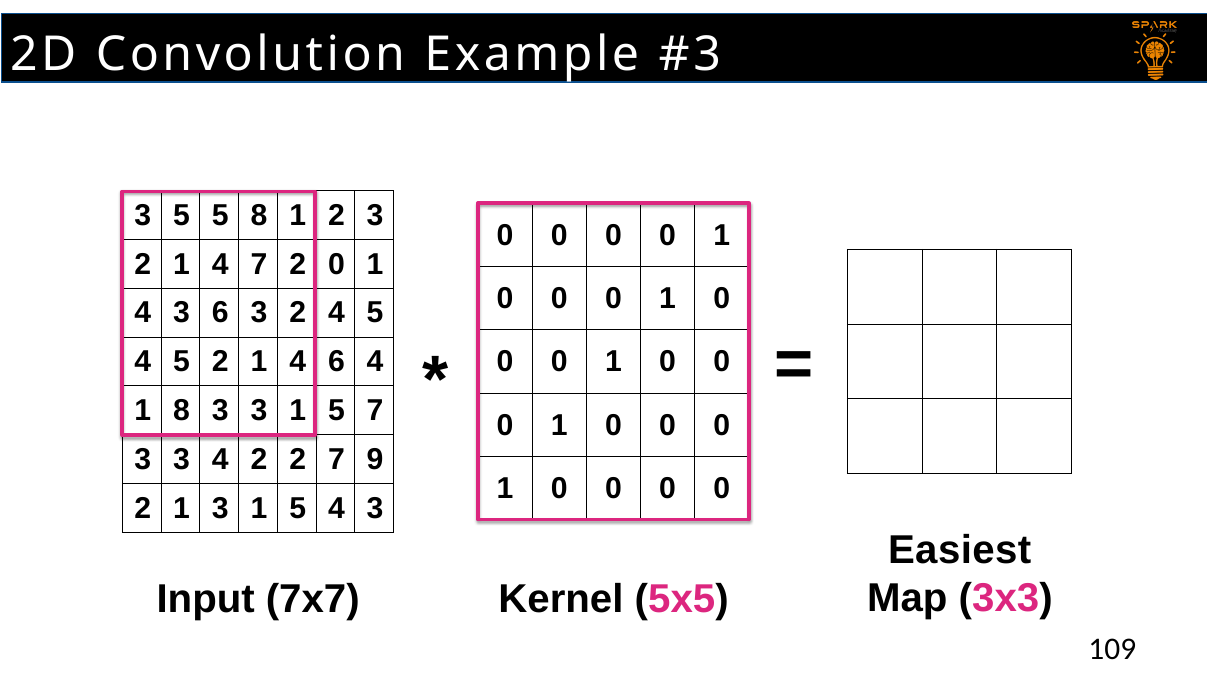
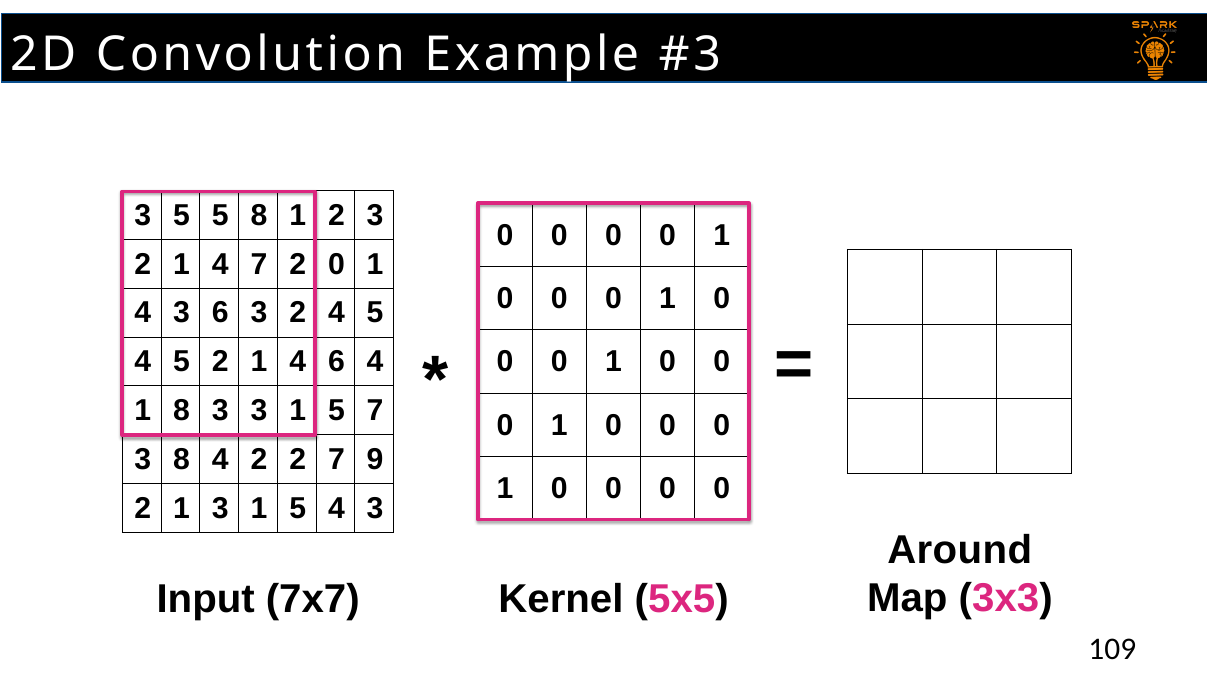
3: 3 -> 8 (181, 459)
Easiest: Easiest -> Around (960, 550)
